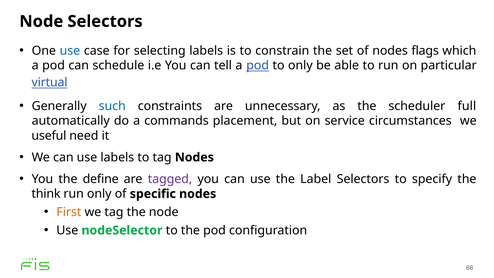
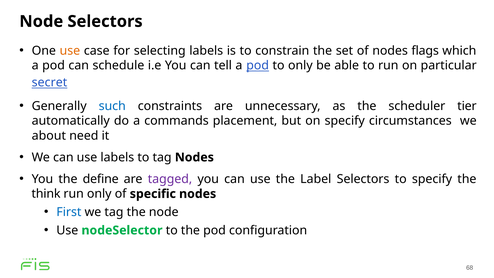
use colour: blue -> orange (70, 51)
virtual: virtual -> secret (49, 82)
full: full -> tier (467, 106)
on service: service -> specify (345, 121)
useful: useful -> about (49, 136)
First colour: orange -> blue (69, 212)
